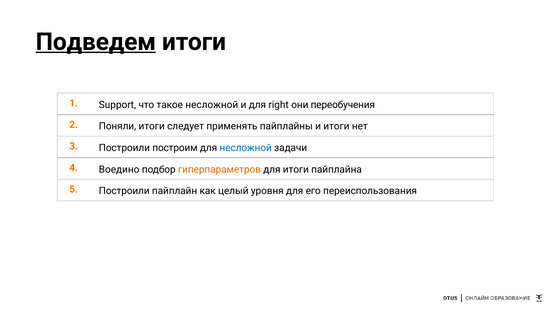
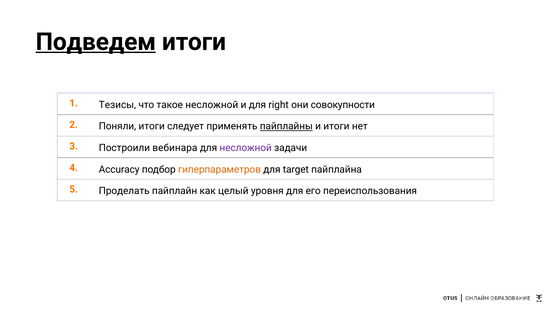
Support: Support -> Тезисы (117, 105)
переобучения: переобучения -> совокупности (343, 105)
пайплайны underline: none -> present (286, 126)
построим: построим -> вебинара (175, 148)
несложной colour: blue -> purple (246, 148)
Воедино: Воедино -> Accuracy (119, 169)
для итоги: итоги -> target (296, 169)
5 Построили: Построили -> Проделать (124, 191)
